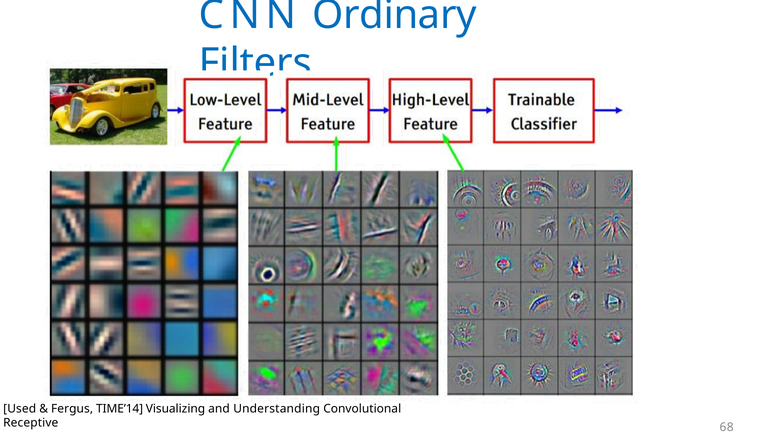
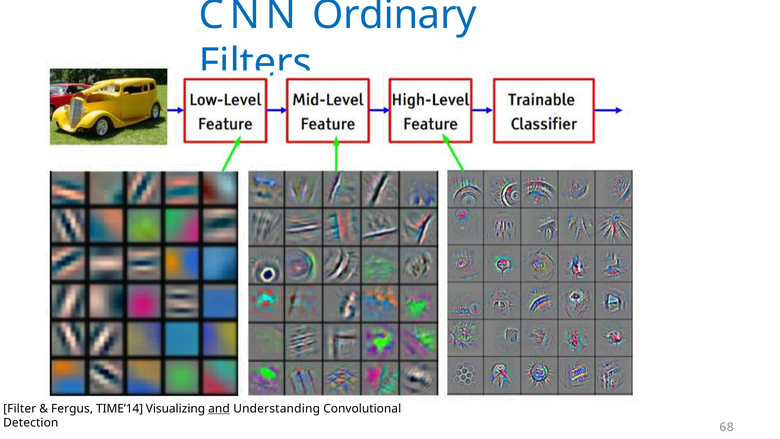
Used: Used -> Filter (20, 408)
and underline: none -> present (219, 408)
Receptive: Receptive -> Detection (31, 423)
